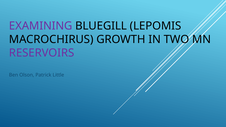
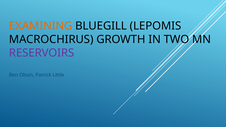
EXAMINING colour: purple -> orange (41, 26)
